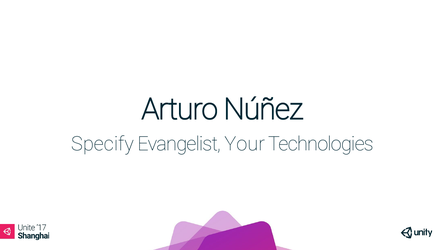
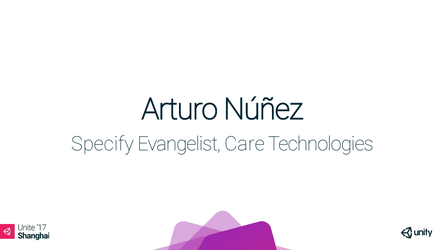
Your: Your -> Care (245, 144)
